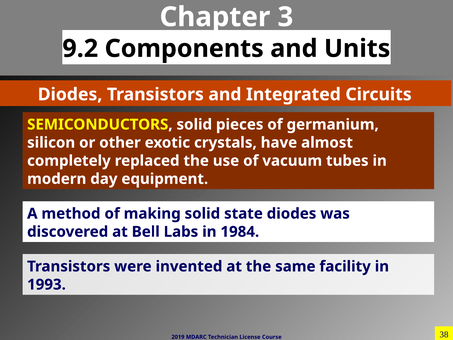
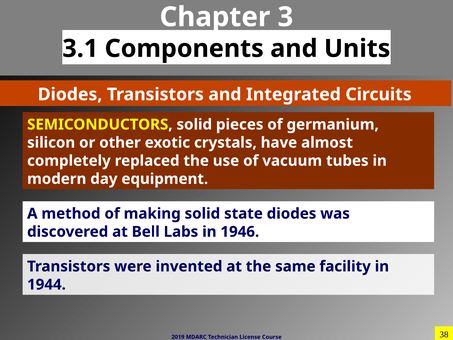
9.2: 9.2 -> 3.1 (80, 49)
1984: 1984 -> 1946 (240, 232)
1993: 1993 -> 1944 (46, 284)
